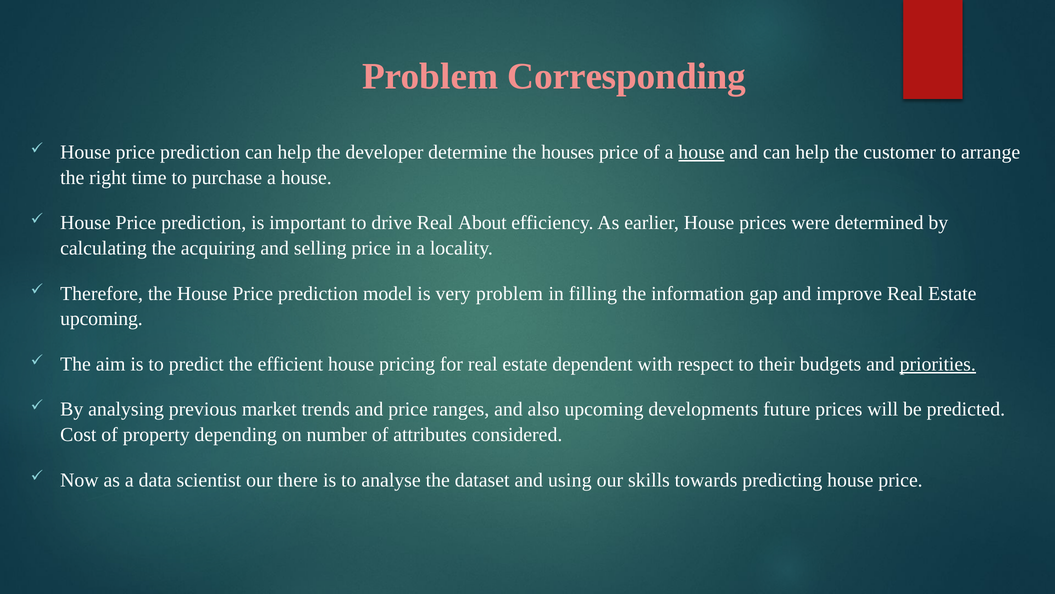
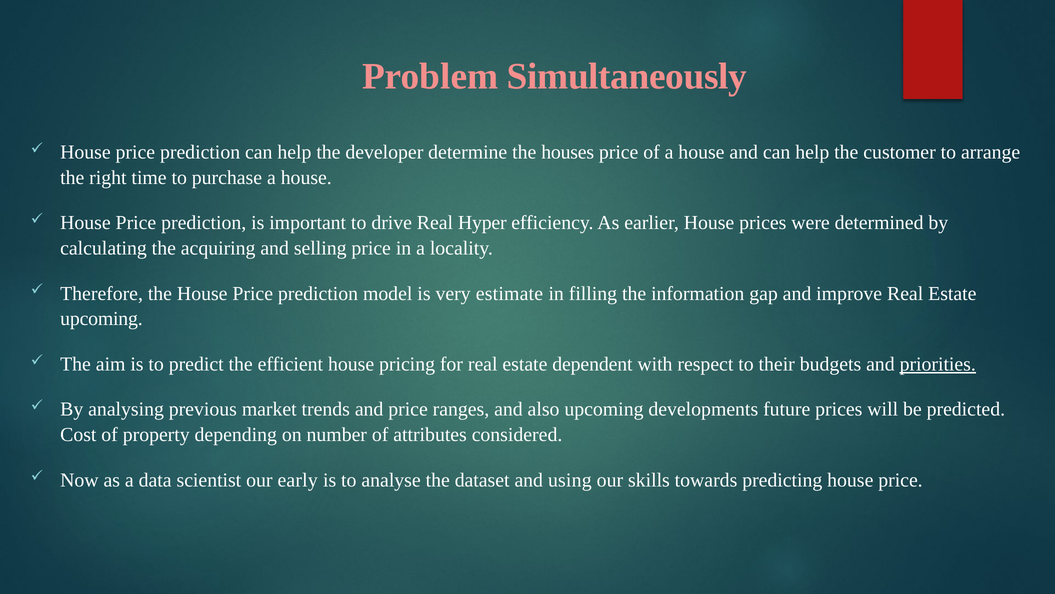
Corresponding: Corresponding -> Simultaneously (627, 76)
house underline: present -> none (701, 152)
About: About -> Hyper (482, 223)
very problem: problem -> estimate (509, 293)
there: there -> early (298, 480)
